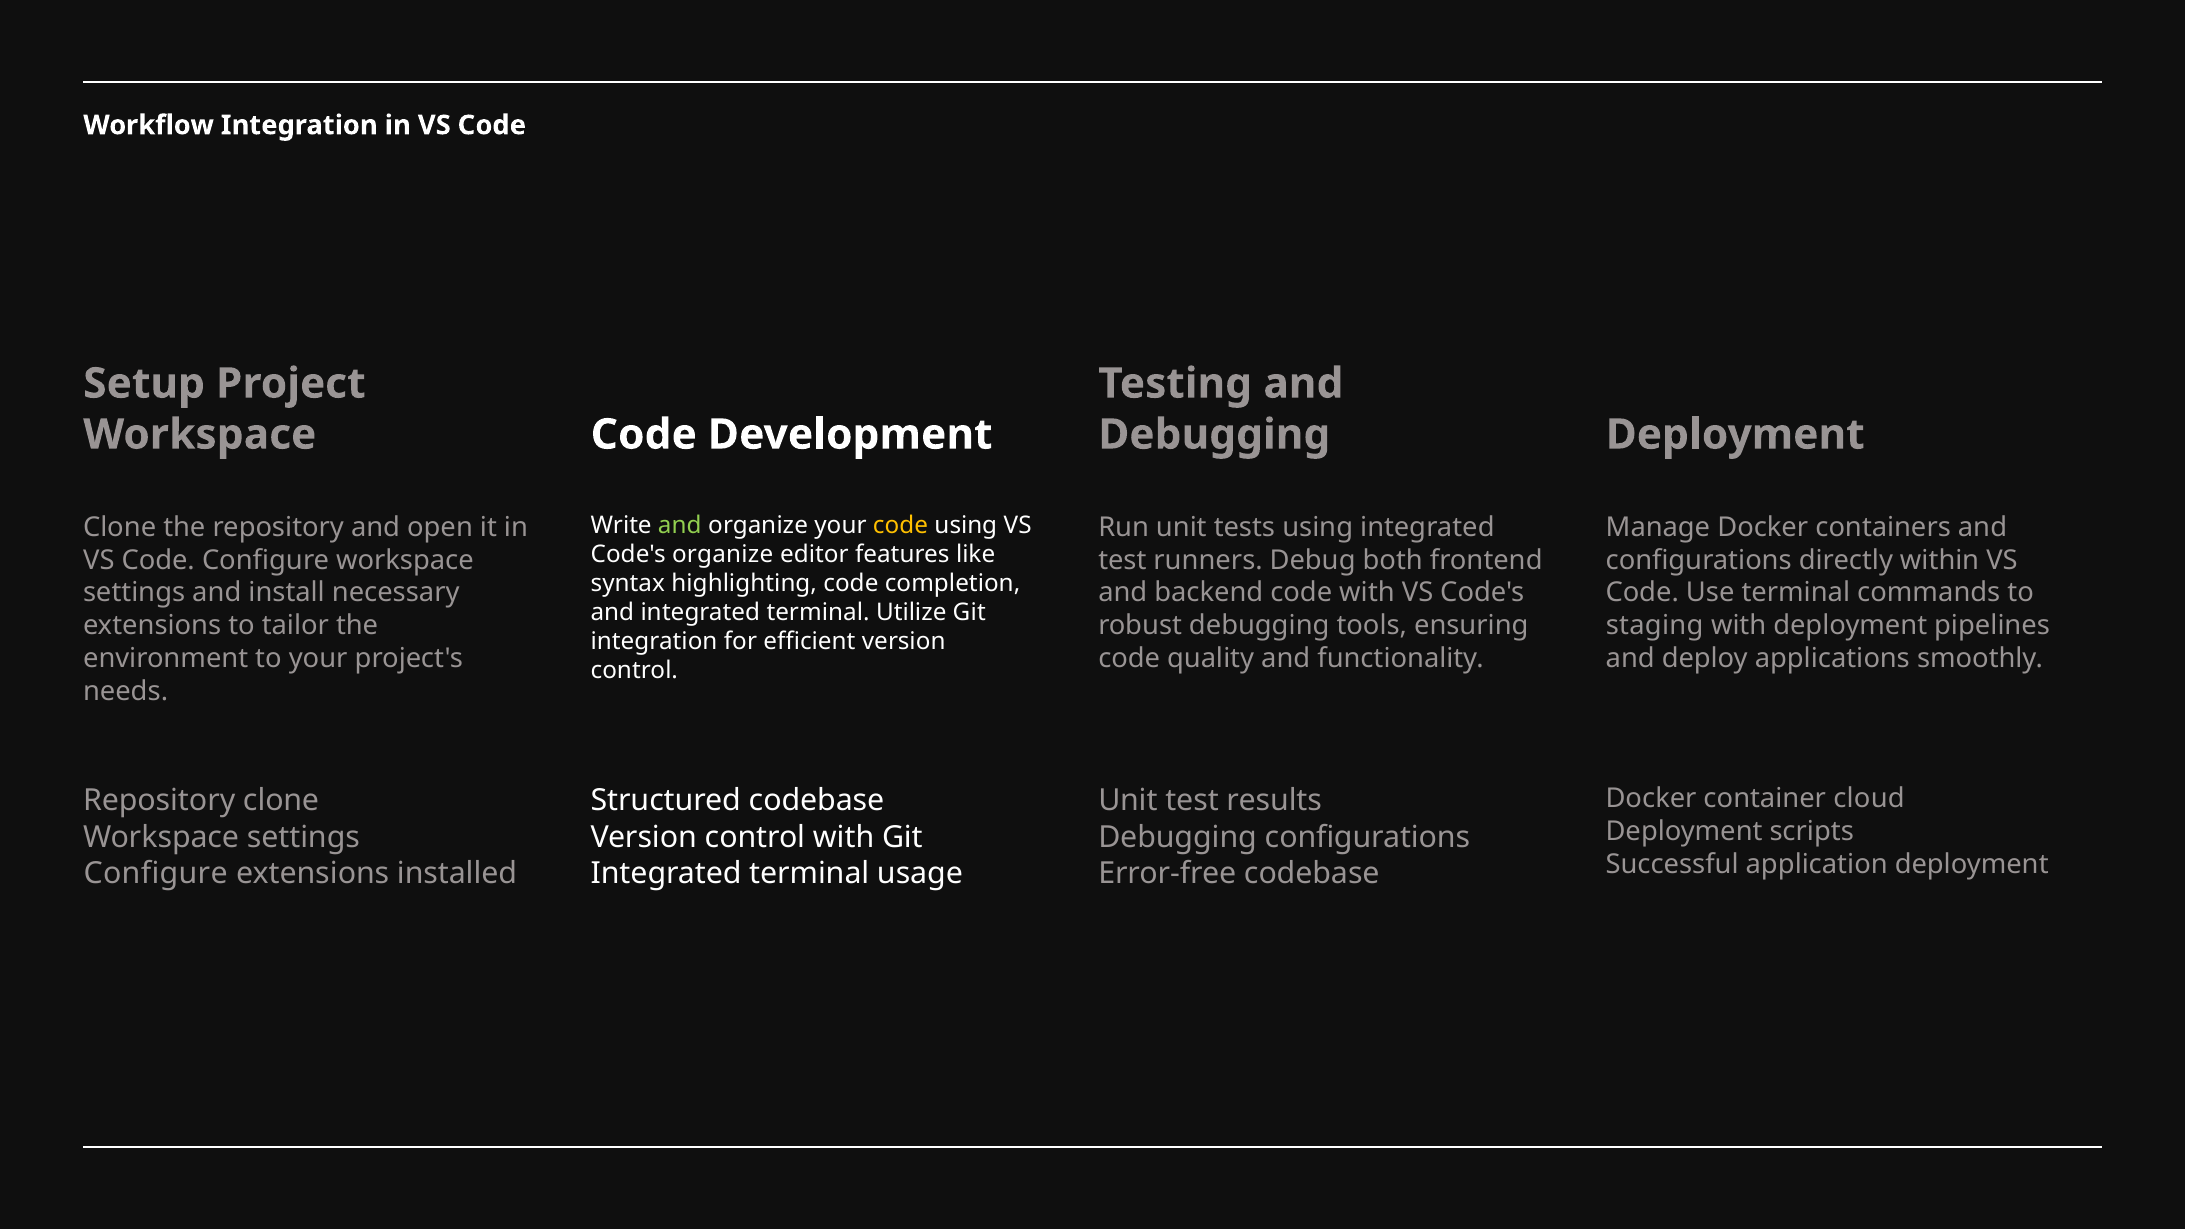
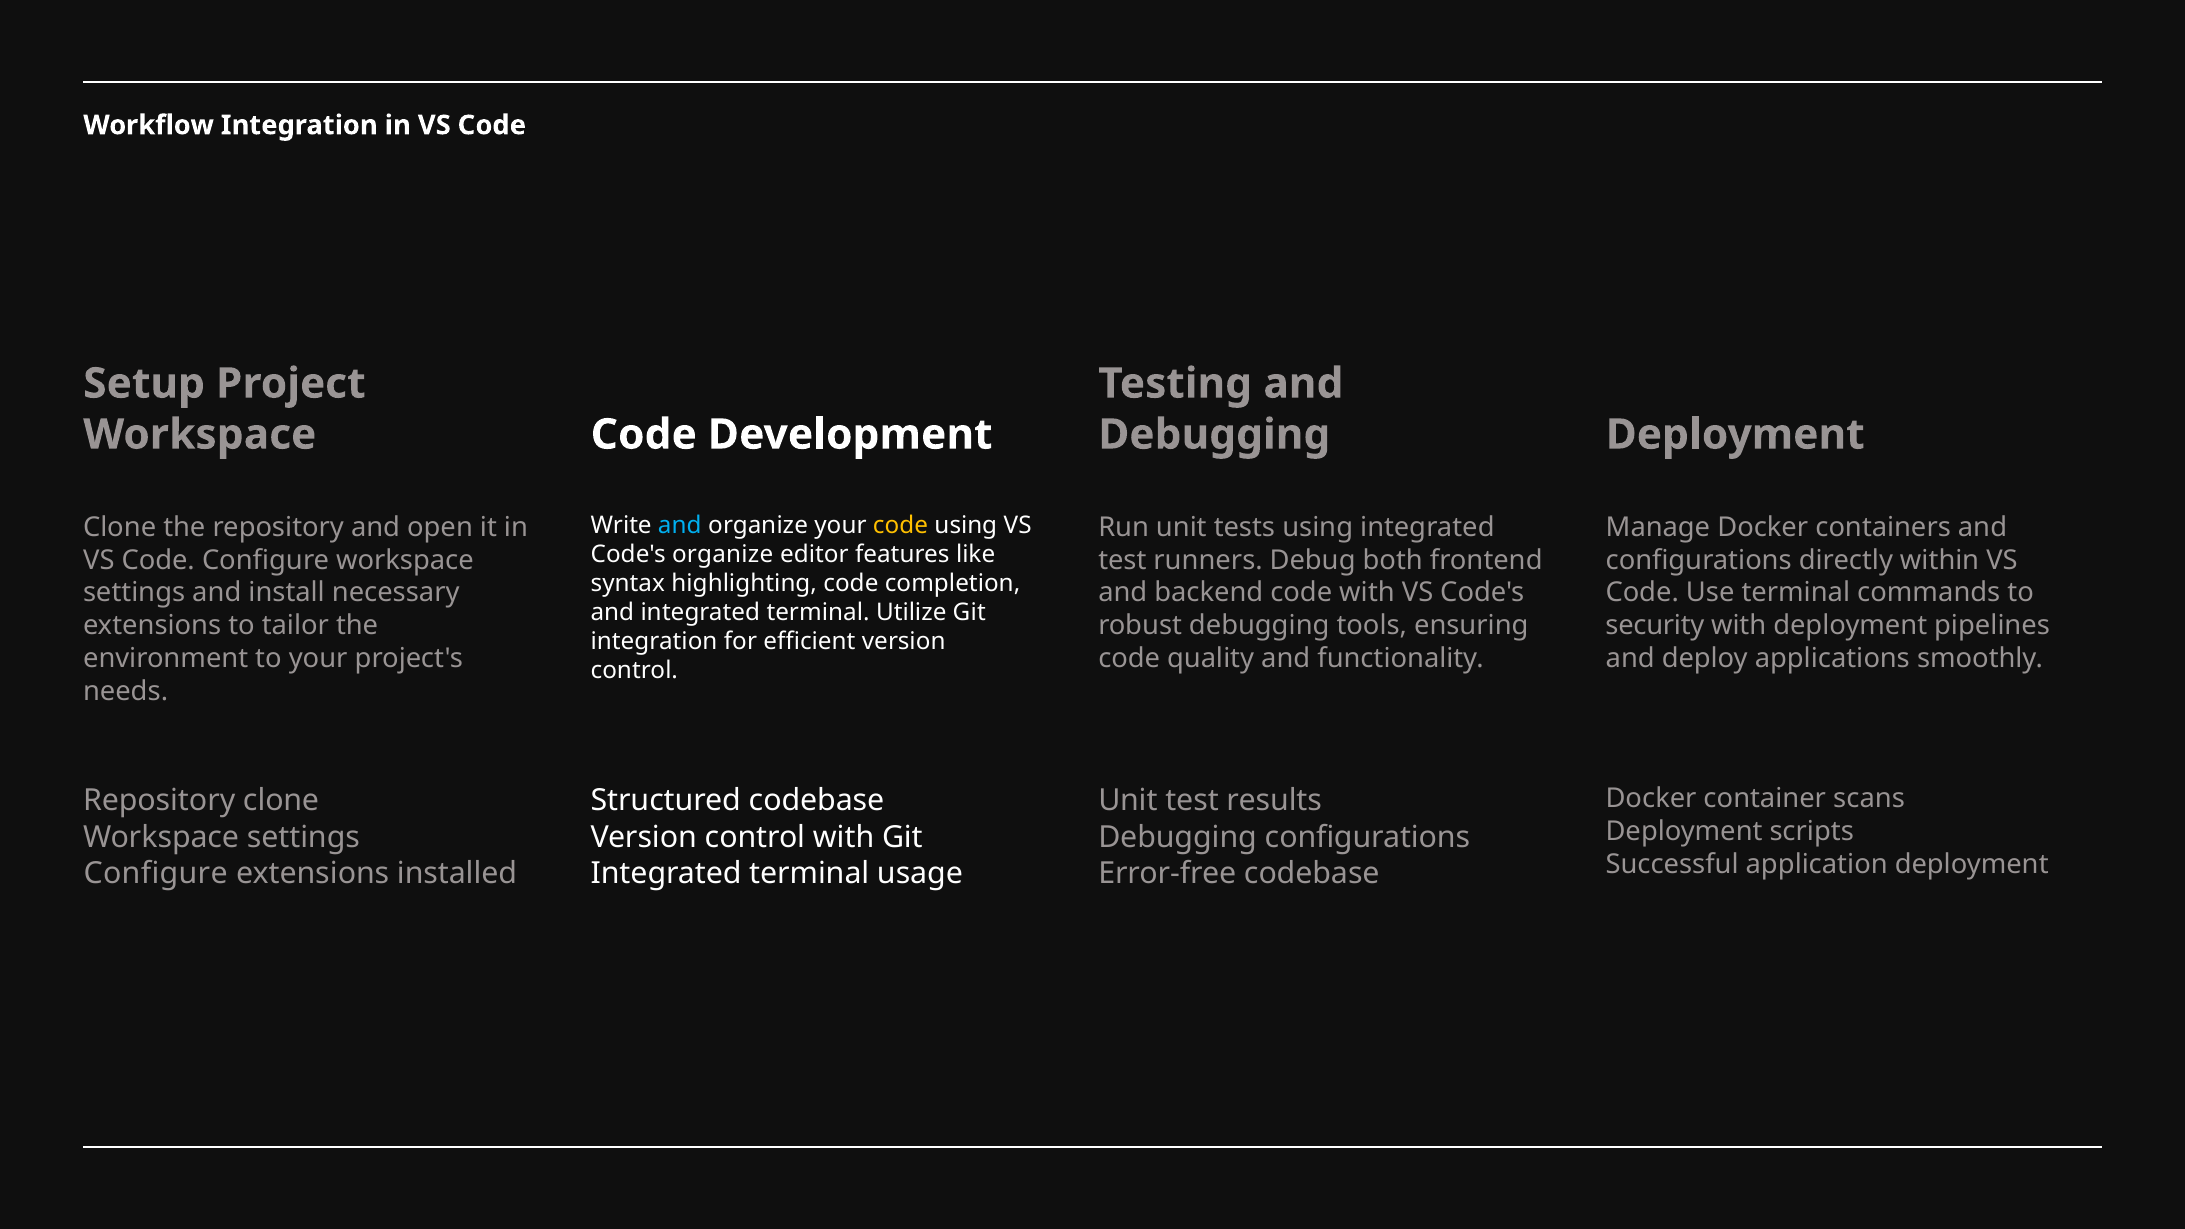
and colour: light green -> light blue (680, 525)
staging: staging -> security (1655, 626)
cloud: cloud -> scans (1869, 799)
